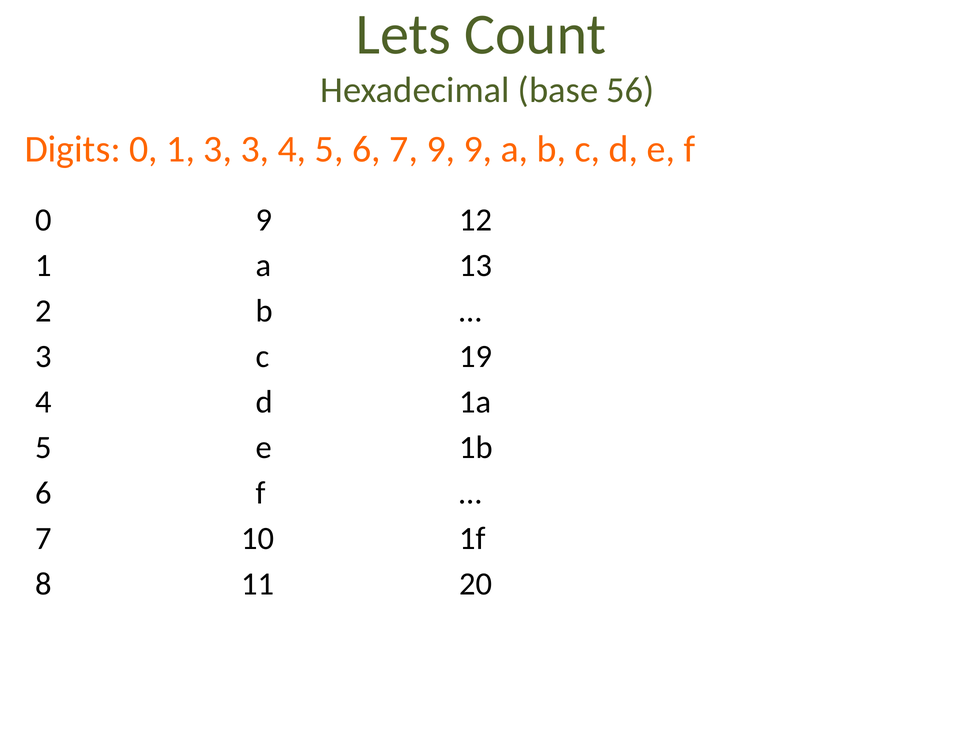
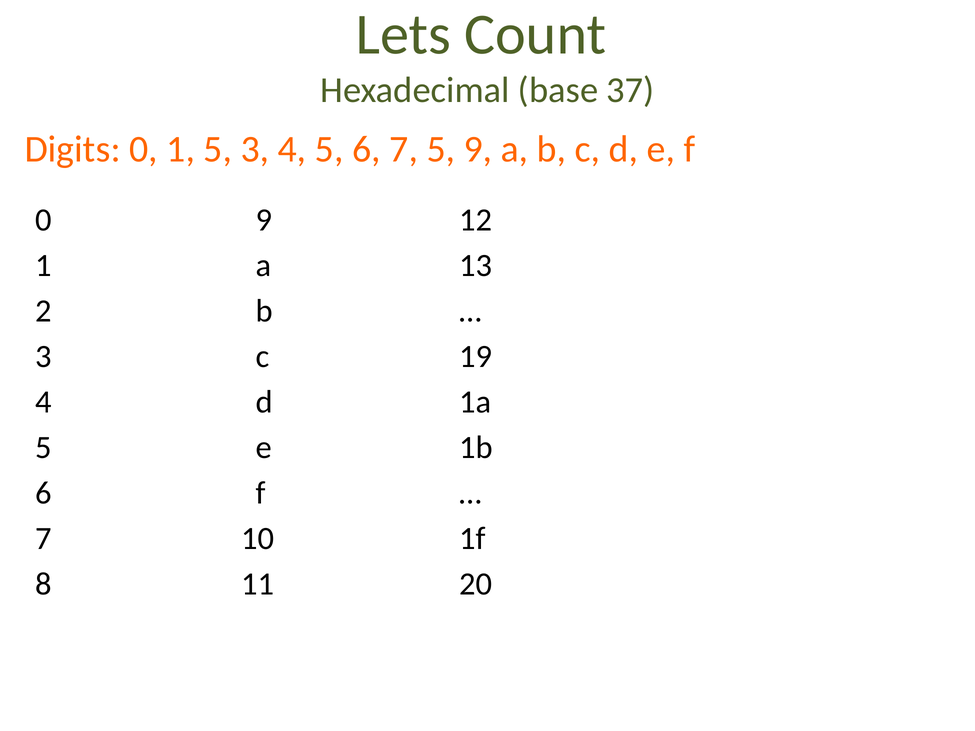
56: 56 -> 37 (631, 90)
1 3: 3 -> 5 (218, 149)
7 9: 9 -> 5 (441, 149)
